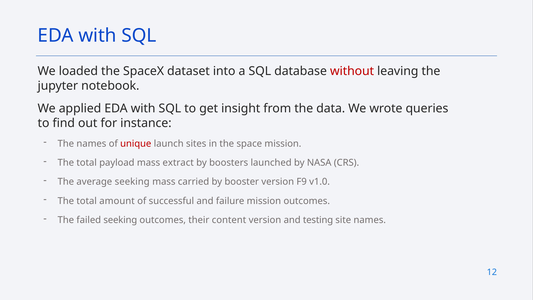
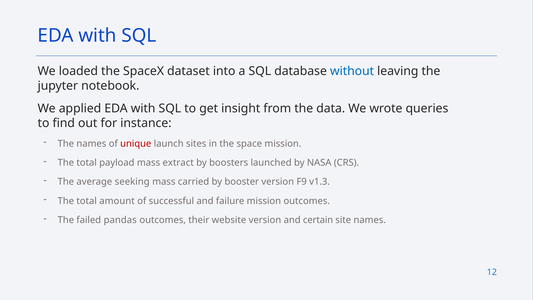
without colour: red -> blue (352, 71)
v1.0: v1.0 -> v1.3 (320, 182)
failed seeking: seeking -> pandas (120, 220)
content: content -> website (229, 220)
testing: testing -> certain (318, 220)
